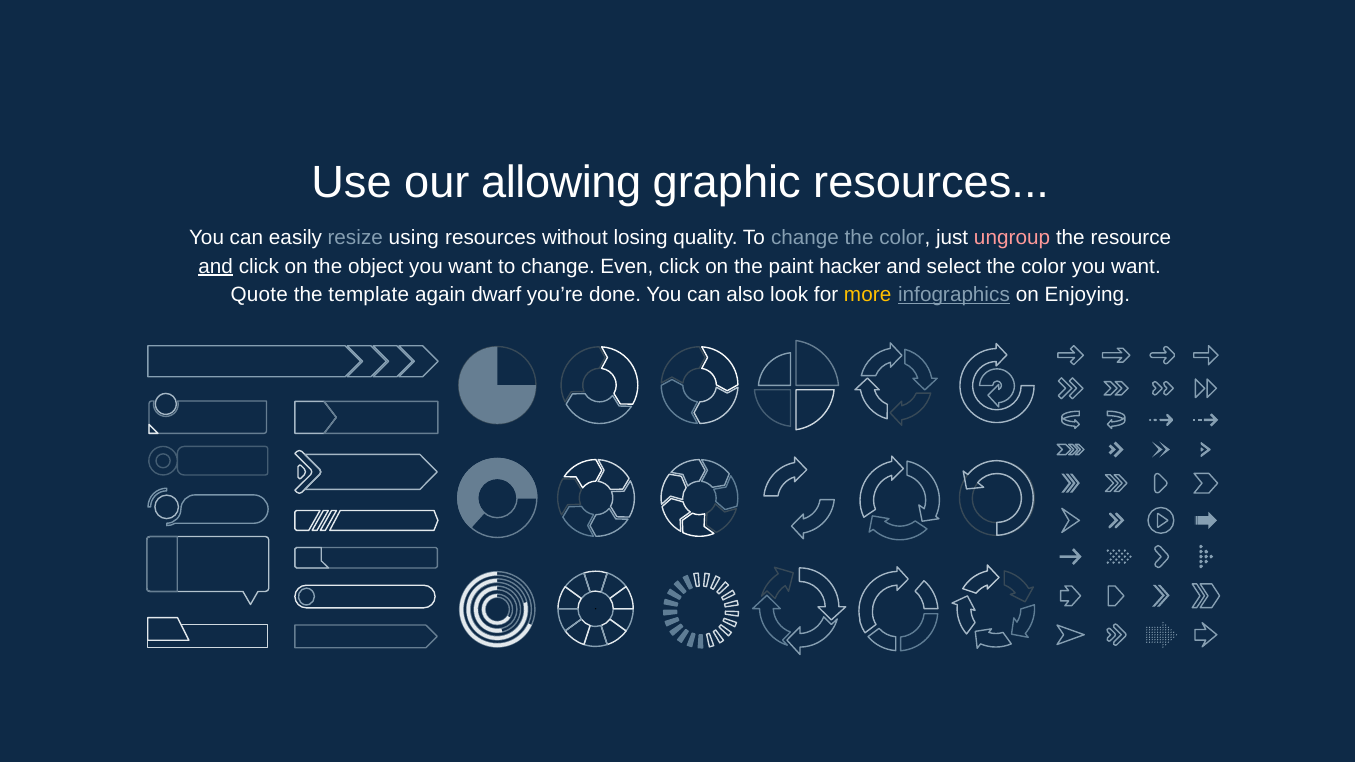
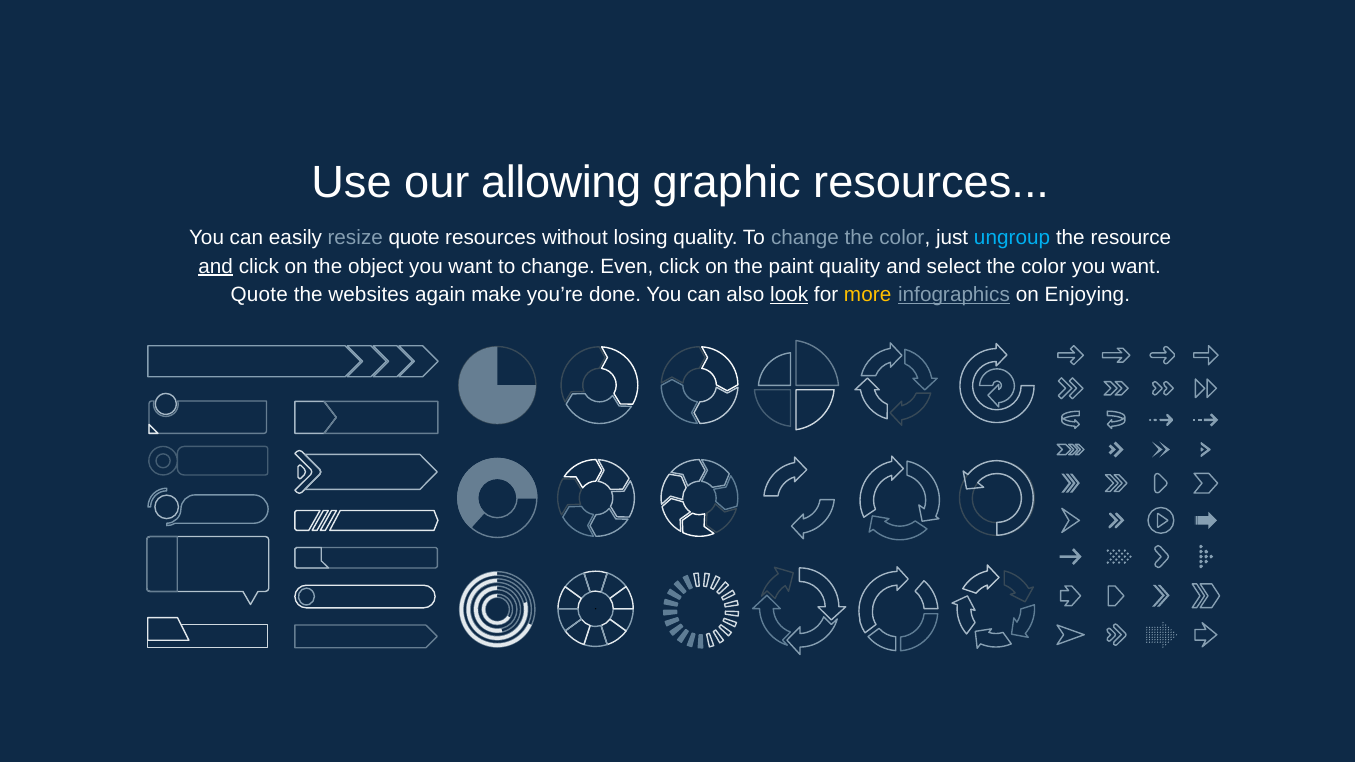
resize using: using -> quote (414, 238)
ungroup colour: pink -> light blue (1012, 238)
paint hacker: hacker -> quality (850, 266)
template: template -> websites (369, 295)
dwarf: dwarf -> make (496, 295)
look underline: none -> present (789, 295)
